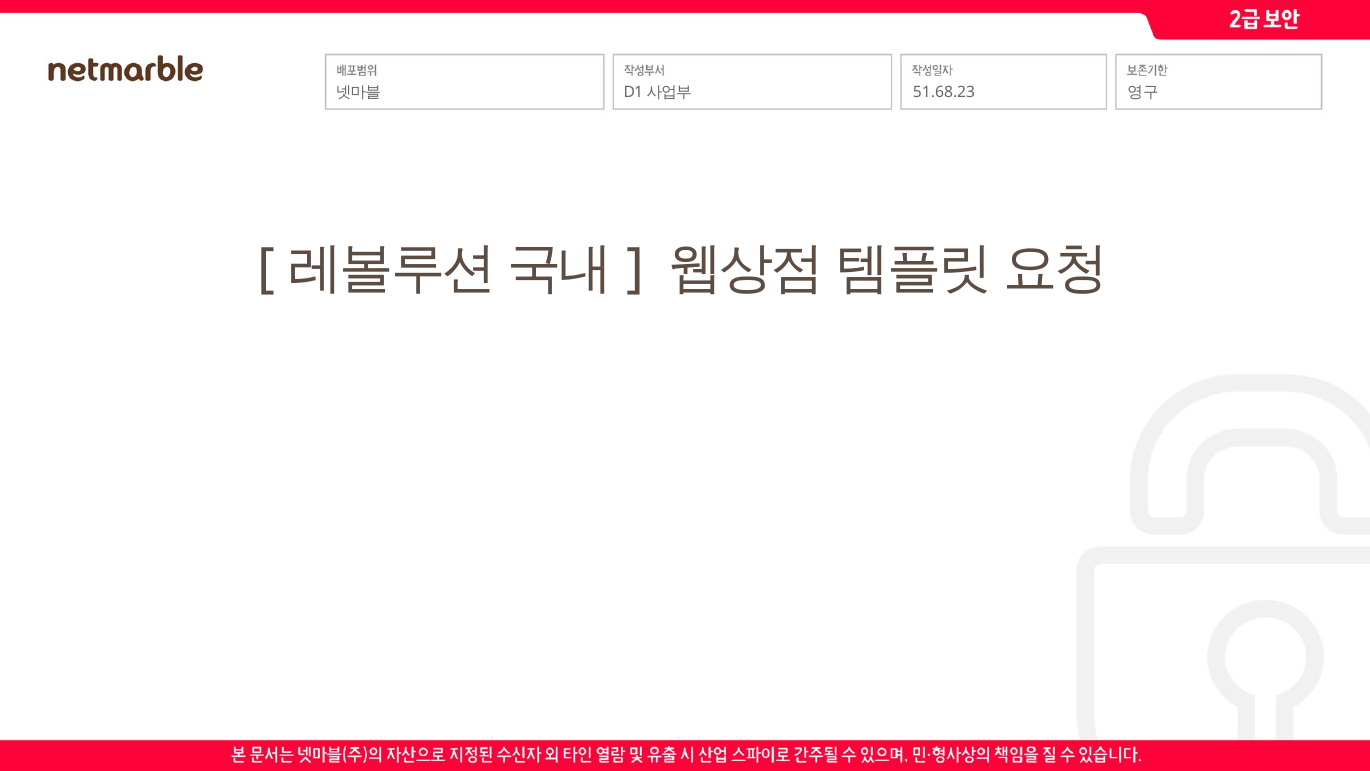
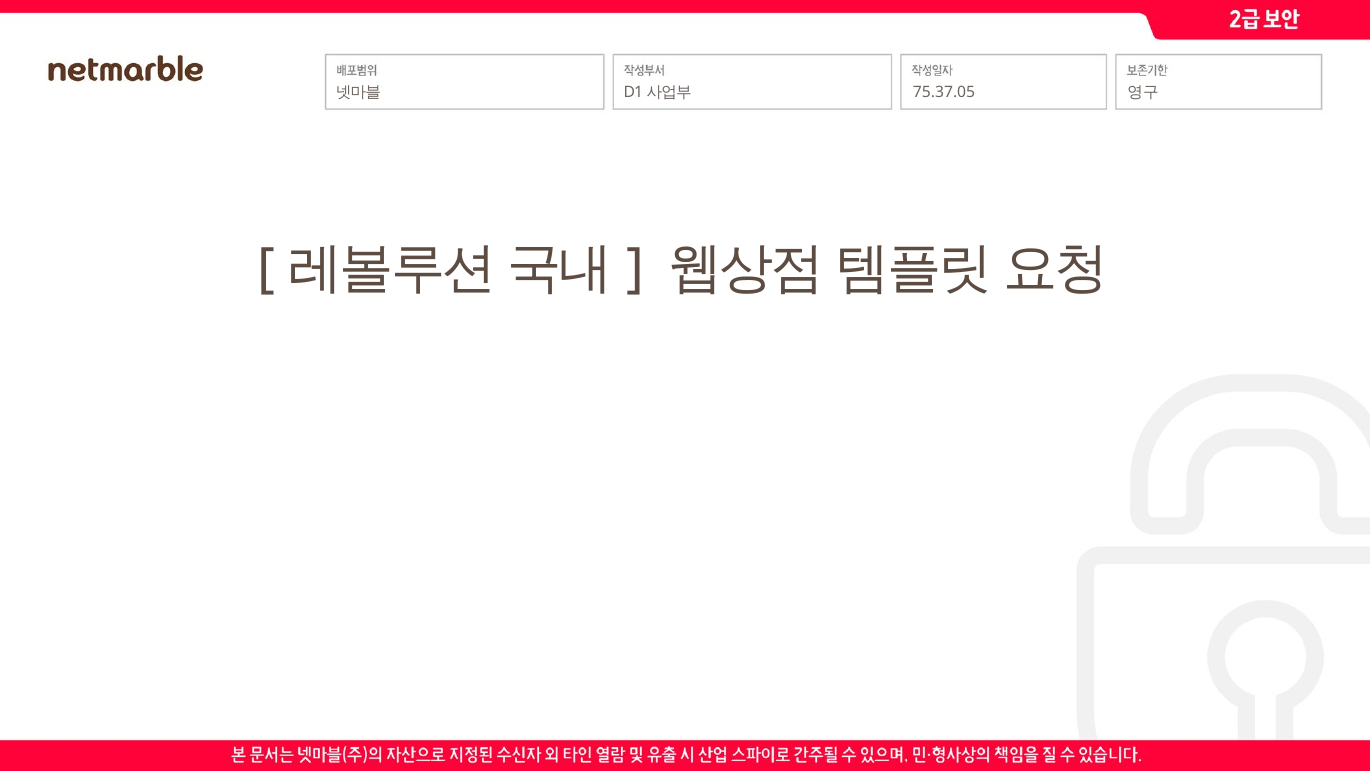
51.68.23: 51.68.23 -> 75.37.05 (944, 92)
